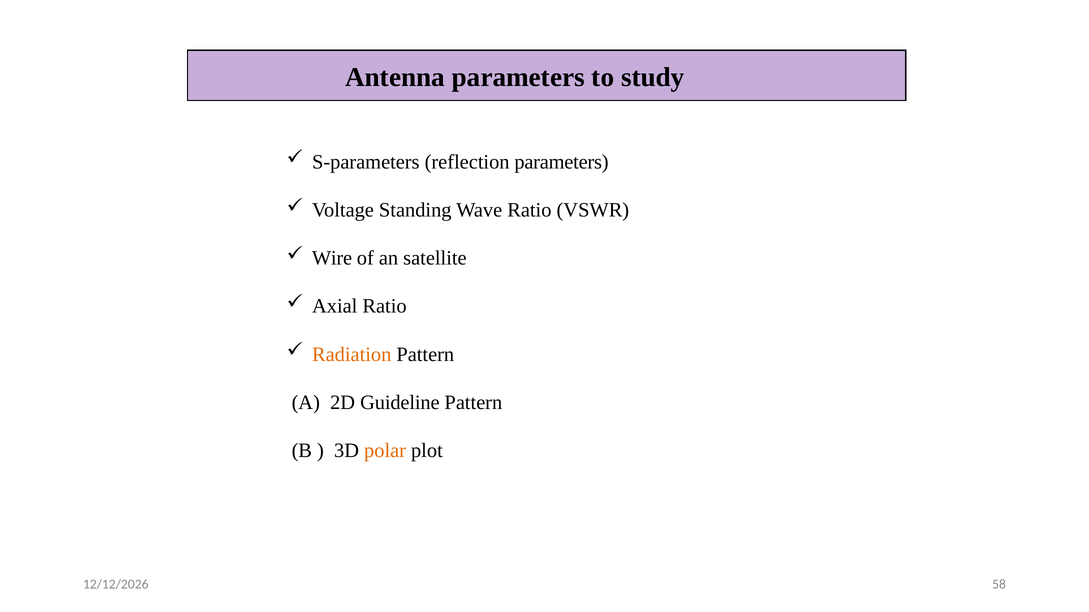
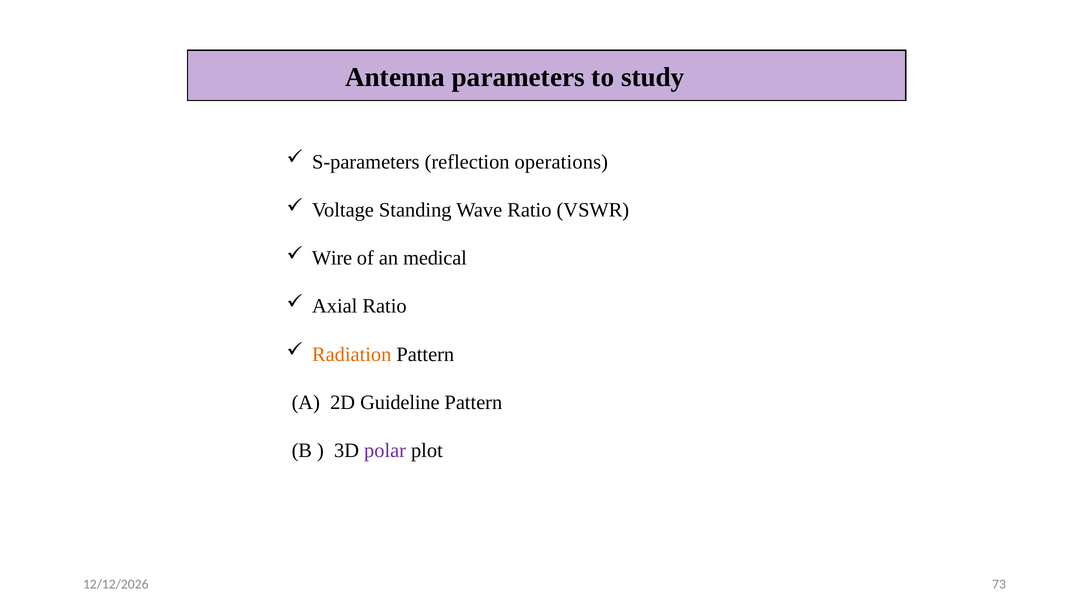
reflection parameters: parameters -> operations (561, 162)
satellite: satellite -> medical (435, 258)
polar colour: orange -> purple (385, 451)
58: 58 -> 73 (999, 585)
